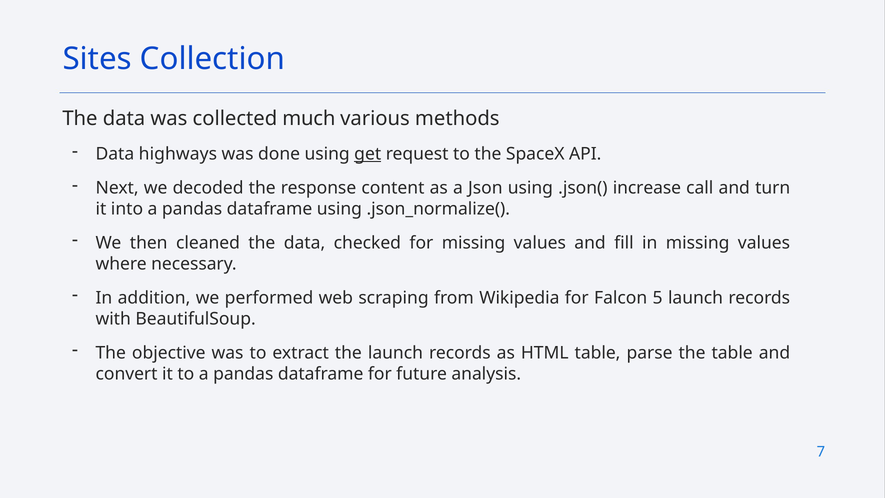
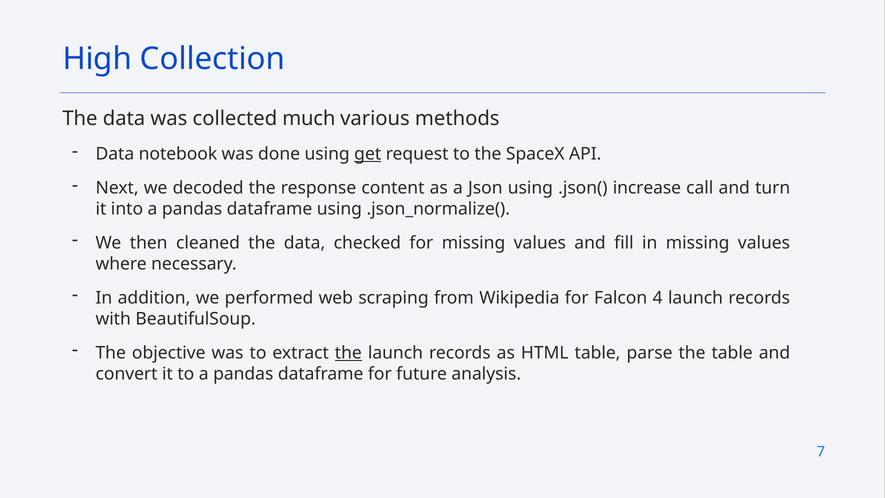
Sites: Sites -> High (97, 59)
highways: highways -> notebook (178, 154)
5: 5 -> 4 (658, 298)
the underline: none -> present (348, 353)
